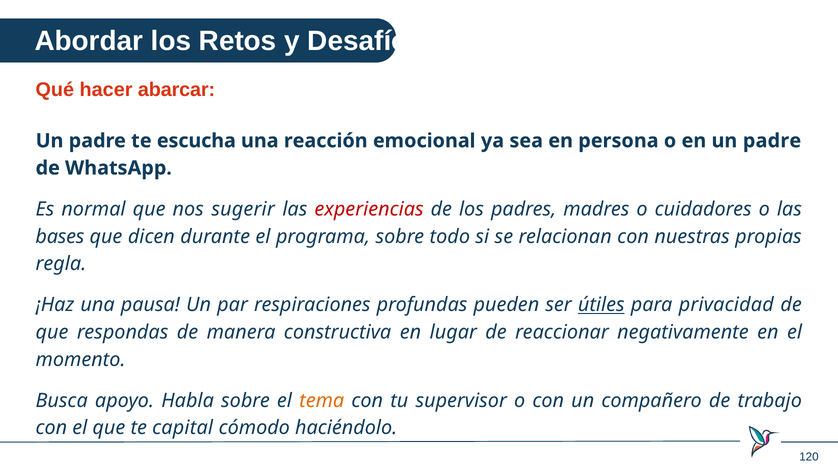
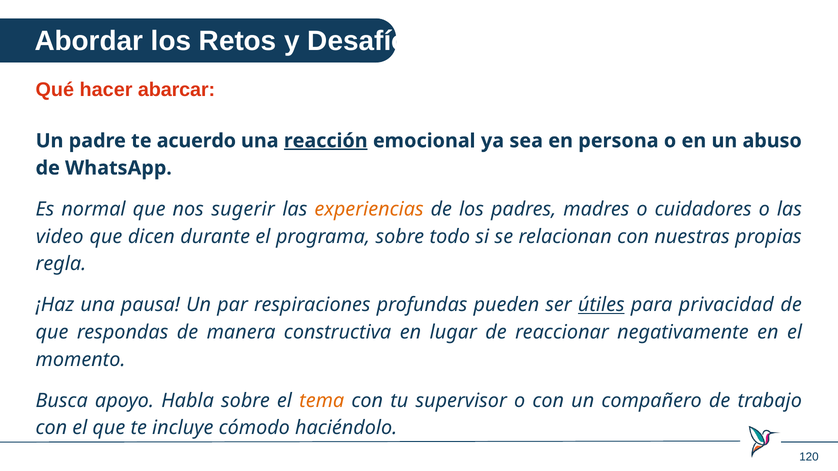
escucha: escucha -> acuerdo (196, 141)
reacción underline: none -> present (326, 141)
en un padre: padre -> abuso (772, 141)
experiencias colour: red -> orange (369, 209)
bases: bases -> video (60, 237)
capital: capital -> incluye (183, 428)
